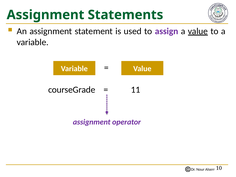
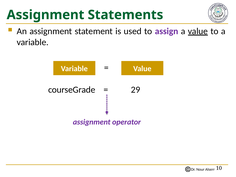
11: 11 -> 29 (136, 90)
